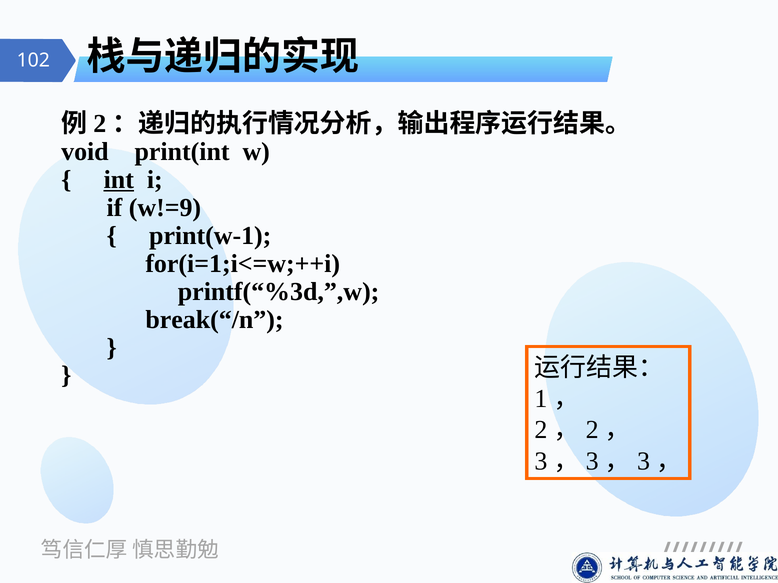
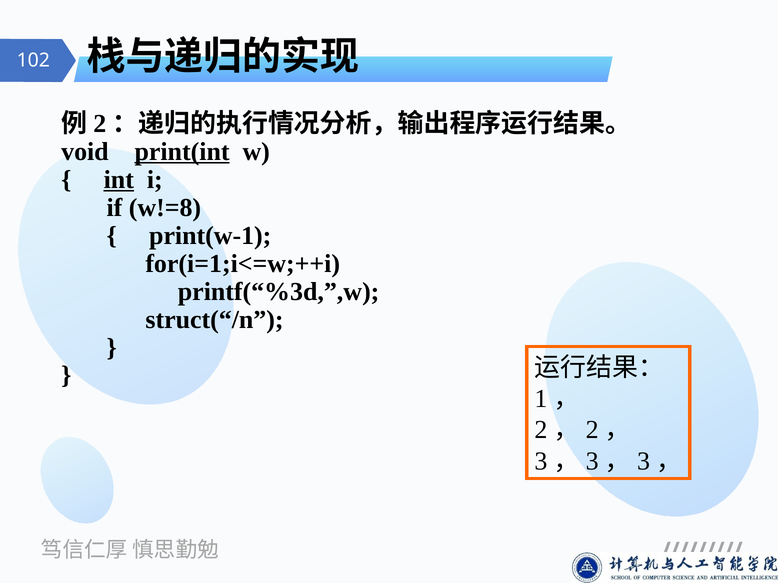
print(int underline: none -> present (182, 152)
w!=9: w!=9 -> w!=8 (165, 208)
break(“/n: break(“/n -> struct(“/n (215, 320)
